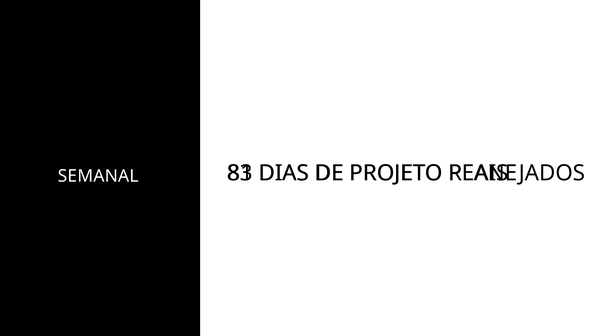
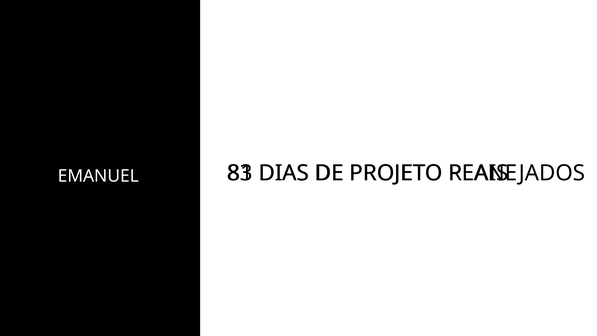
SEMANAL: SEMANAL -> EMANUEL (98, 176)
